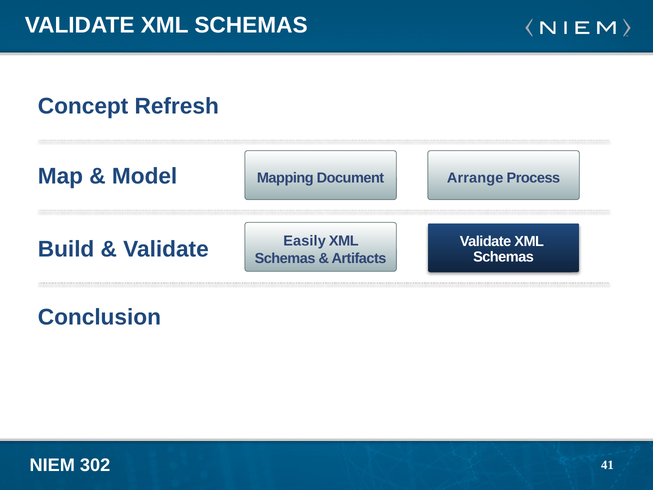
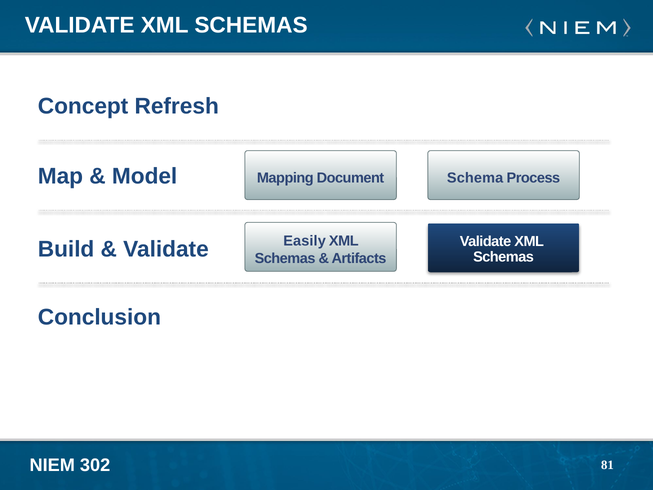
Arrange: Arrange -> Schema (475, 178)
41: 41 -> 81 (607, 465)
